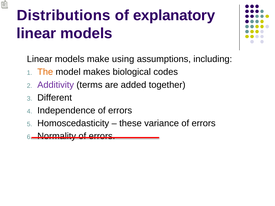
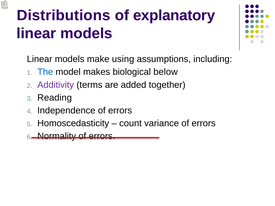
The colour: orange -> blue (45, 72)
codes: codes -> below (166, 72)
Different: Different -> Reading (55, 98)
these: these -> count (131, 123)
